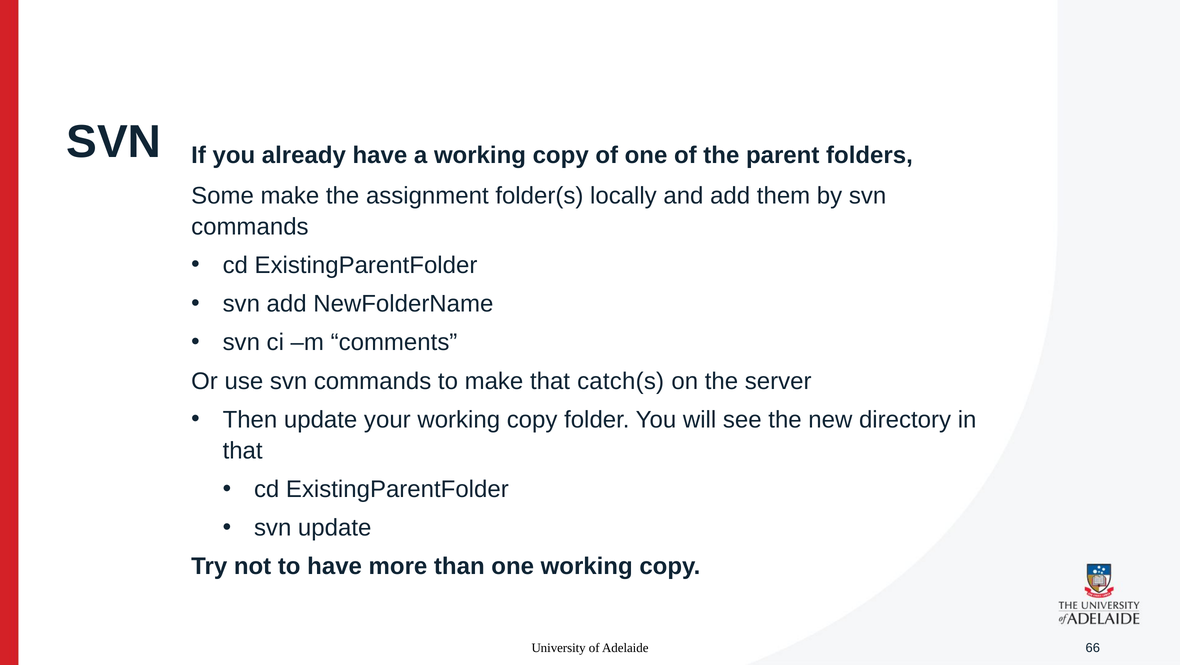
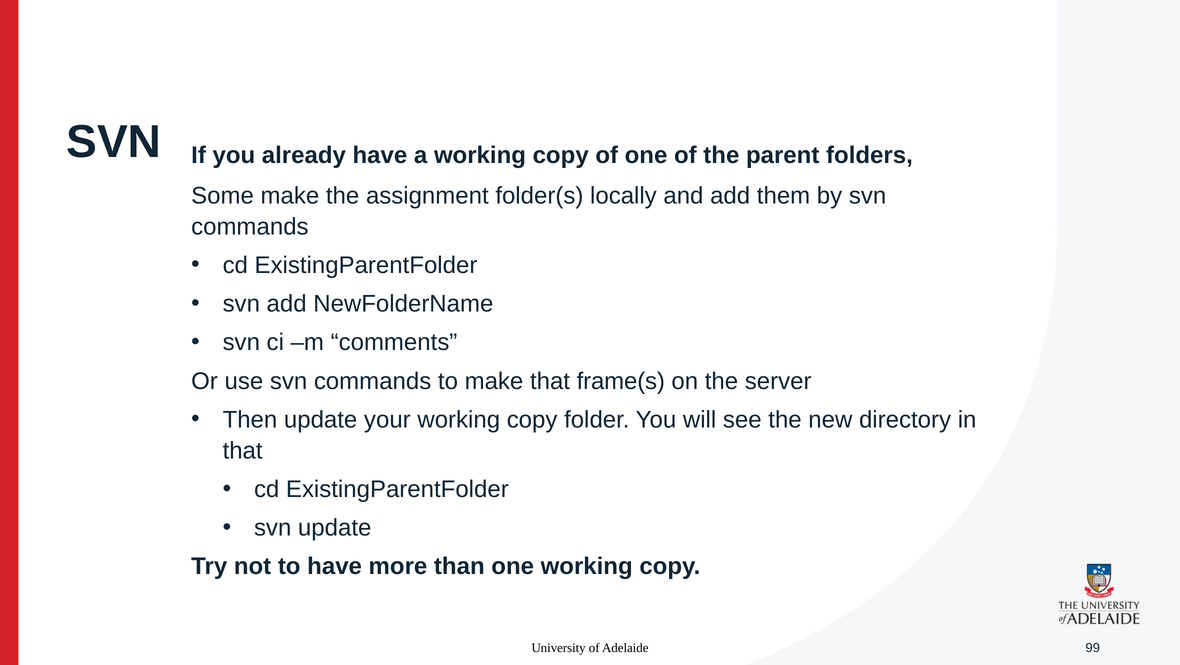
catch(s: catch(s -> frame(s (621, 381)
66: 66 -> 99 (1093, 647)
